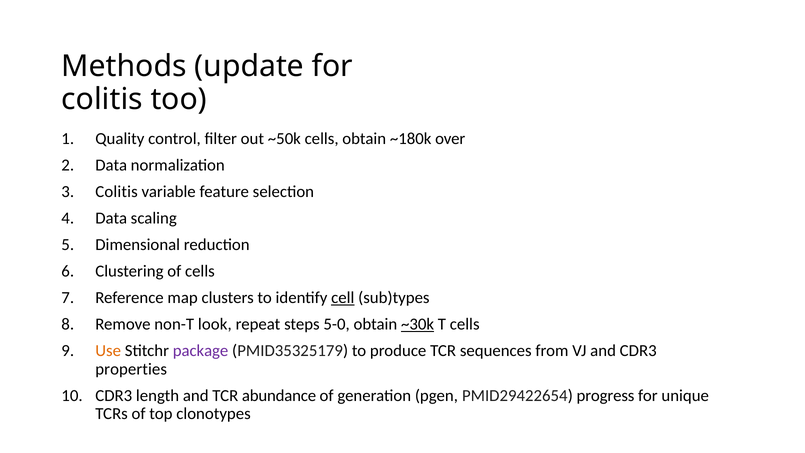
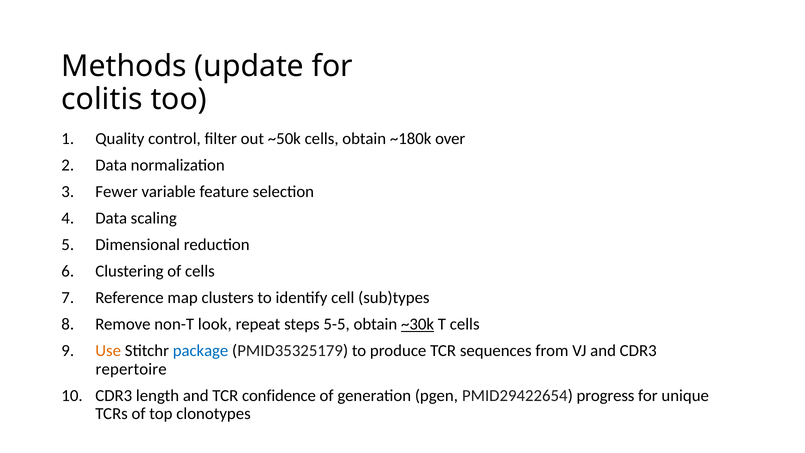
Colitis: Colitis -> Fewer (117, 192)
cell underline: present -> none (343, 298)
5-0: 5-0 -> 5-5 (337, 324)
package colour: purple -> blue (201, 351)
properties: properties -> repertoire (131, 369)
abundance: abundance -> confidence (279, 395)
